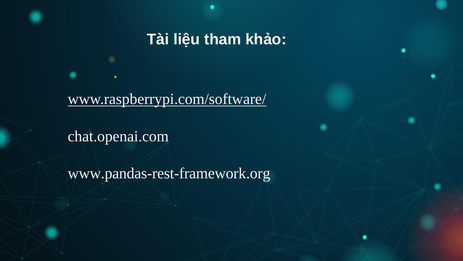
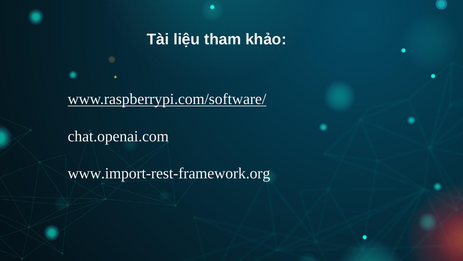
www.pandas-rest-framework.org: www.pandas-rest-framework.org -> www.import-rest-framework.org (169, 173)
